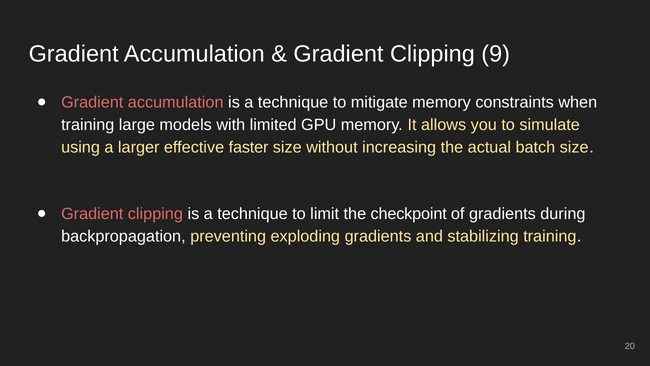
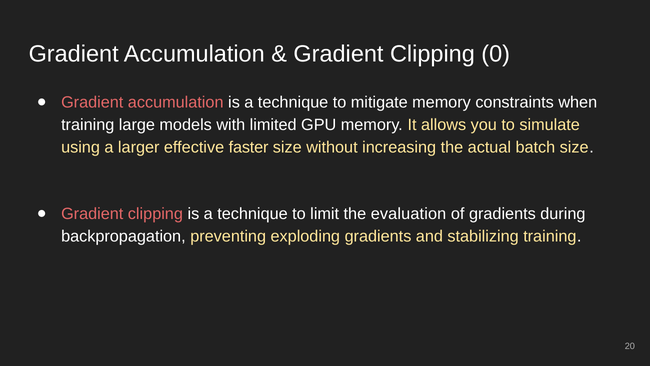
9: 9 -> 0 (496, 54)
checkpoint: checkpoint -> evaluation (409, 214)
